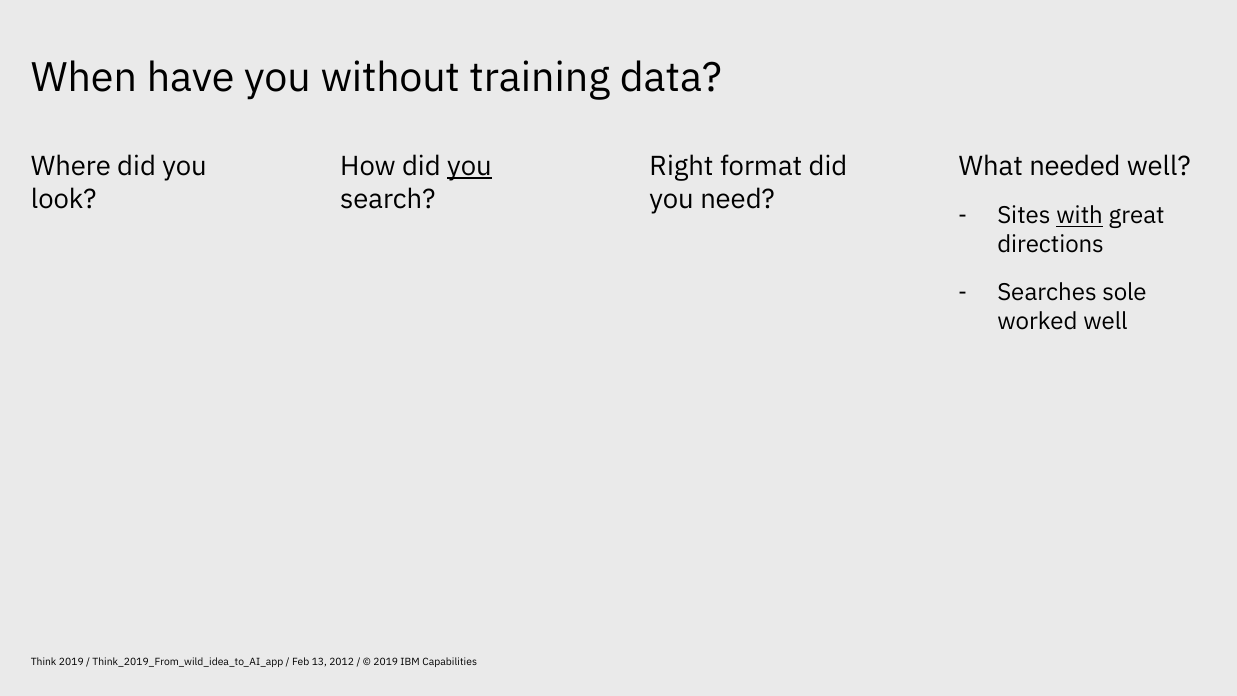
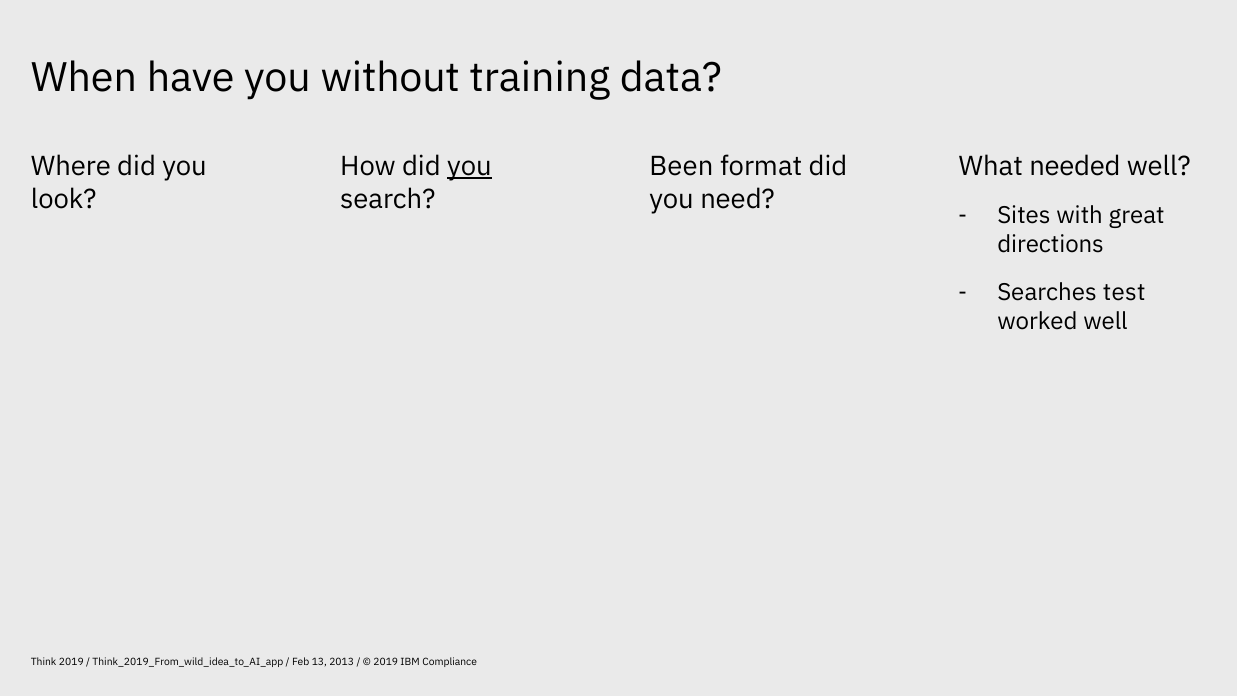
Right: Right -> Been (681, 166)
with underline: present -> none (1080, 216)
sole: sole -> test (1124, 293)
2012: 2012 -> 2013 (342, 662)
Capabilities: Capabilities -> Compliance (450, 662)
